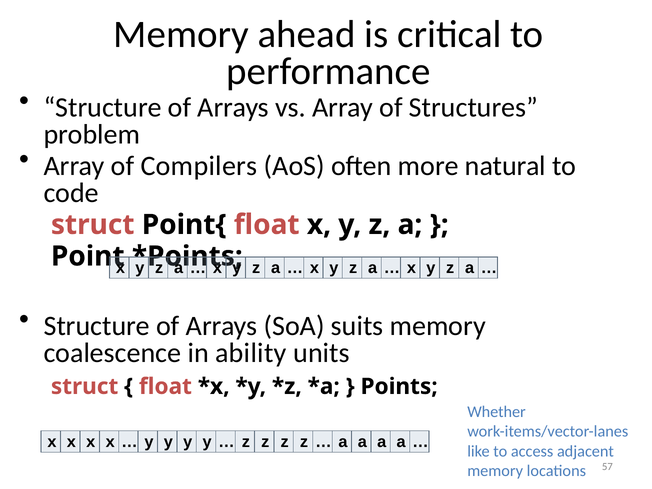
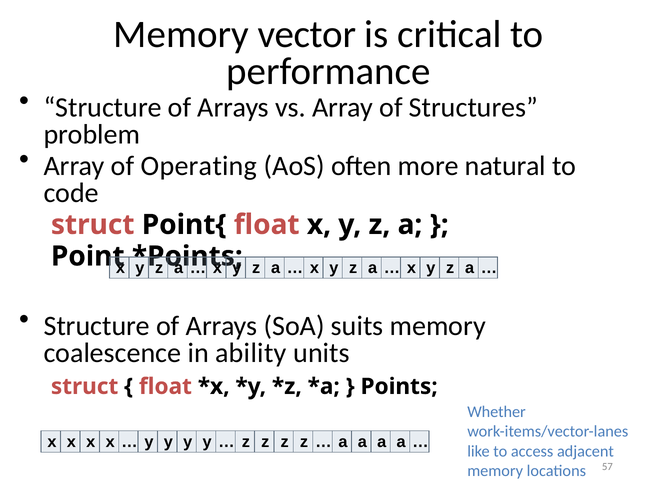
ahead: ahead -> vector (307, 34)
Compilers: Compilers -> Operating (199, 166)
